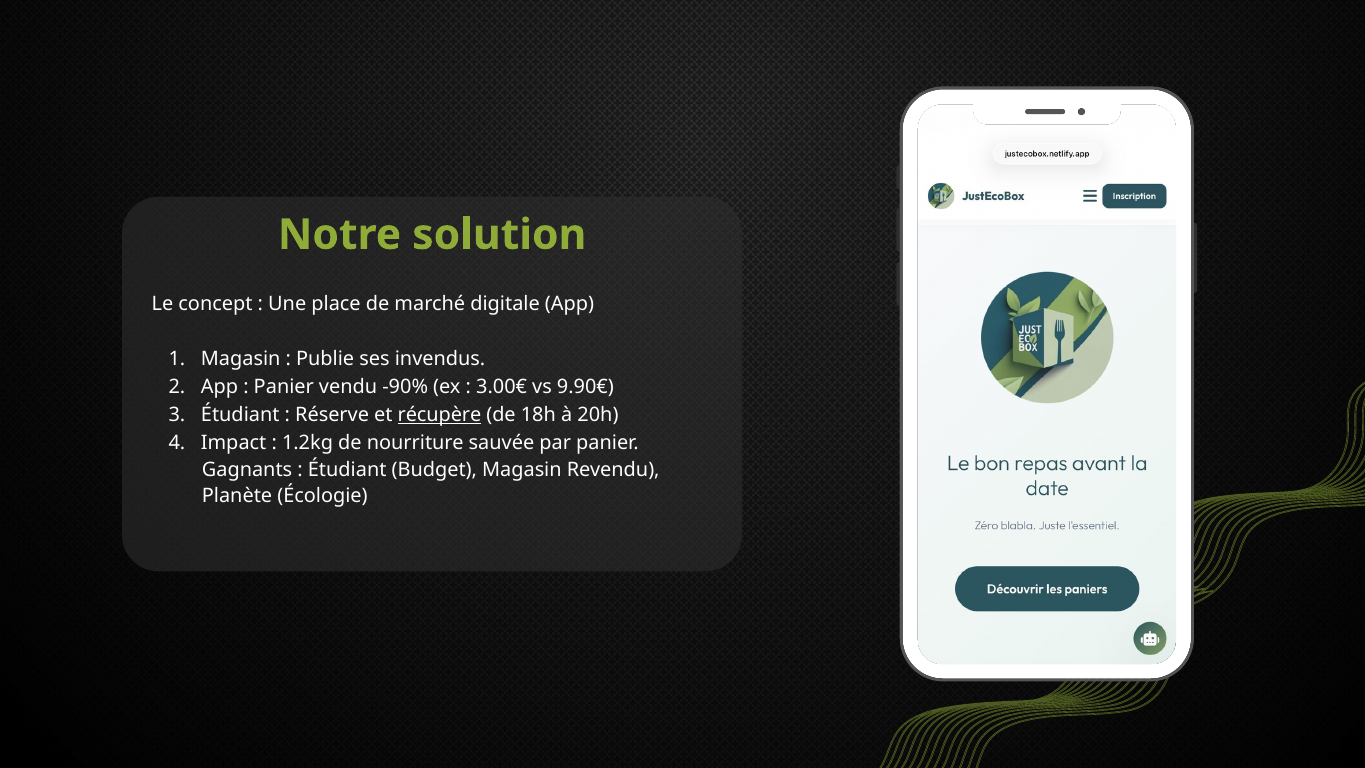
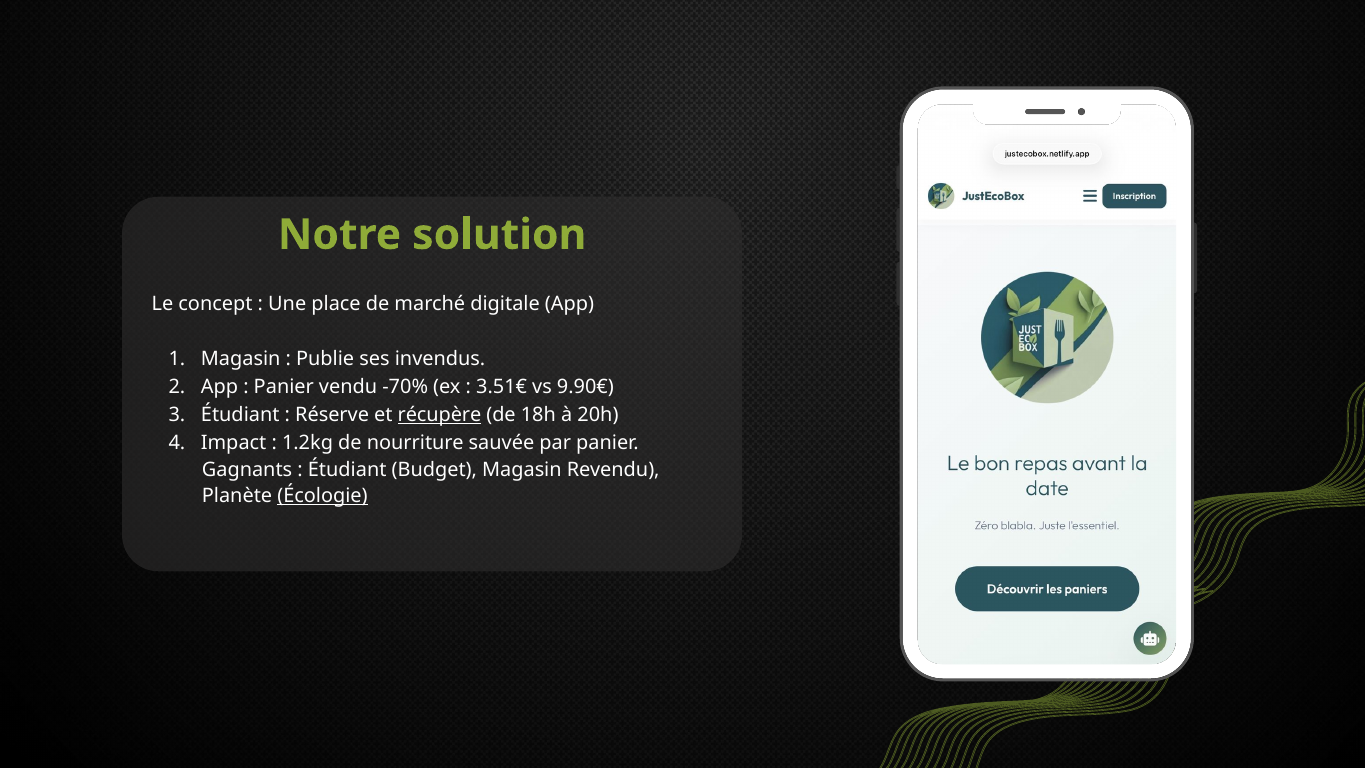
-90%: -90% -> -70% (405, 387)
3.00€: 3.00€ -> 3.51€ (502, 387)
Écologie underline: none -> present (322, 496)
